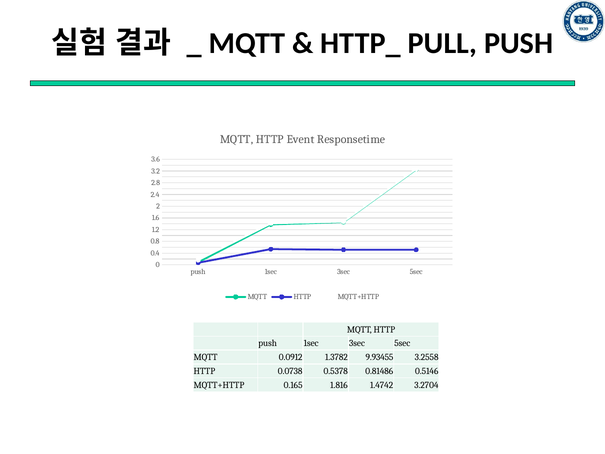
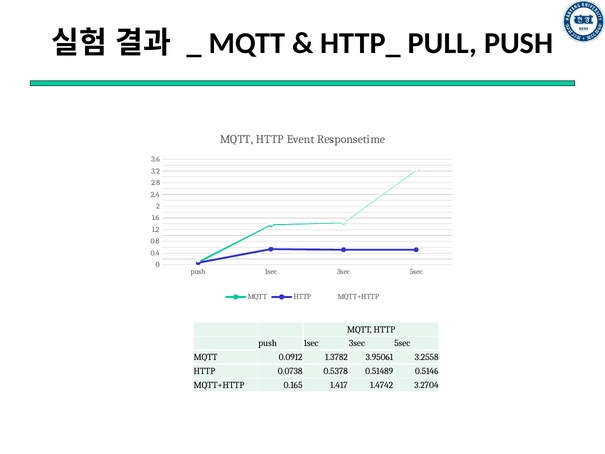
9.93455: 9.93455 -> 3.95061 (379, 357)
0.81486: 0.81486 -> 0.51489 (379, 371)
1.816: 1.816 -> 1.417 (339, 385)
